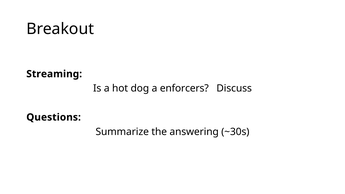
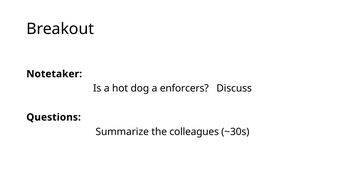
Streaming: Streaming -> Notetaker (54, 74)
answering: answering -> colleagues (194, 132)
